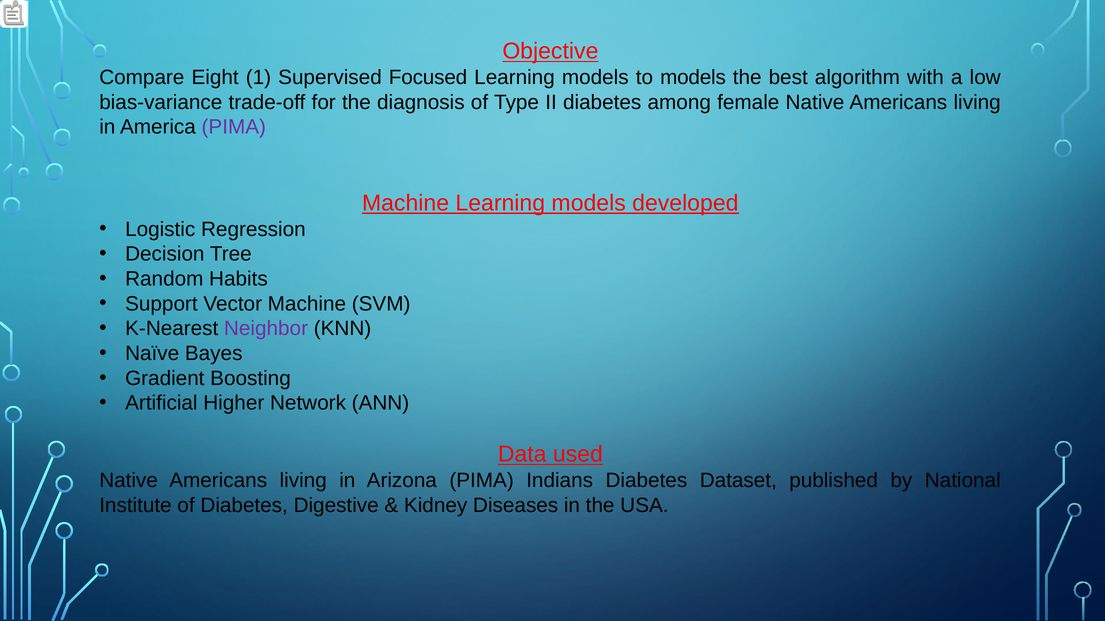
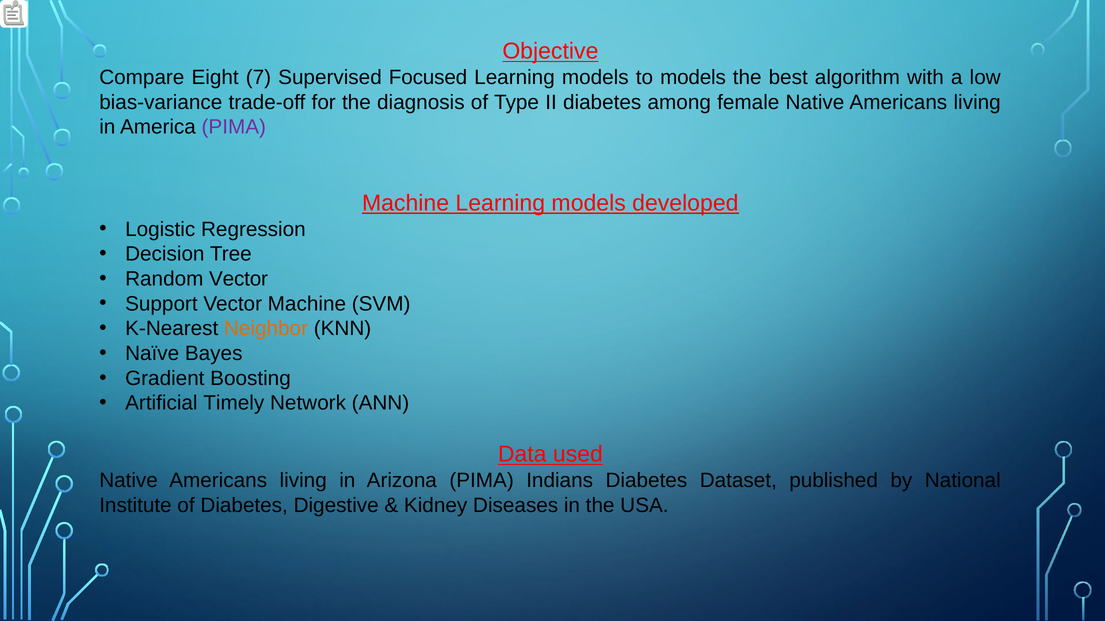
1: 1 -> 7 (258, 78)
Random Habits: Habits -> Vector (239, 279)
Neighbor colour: purple -> orange (266, 329)
Higher: Higher -> Timely (234, 403)
